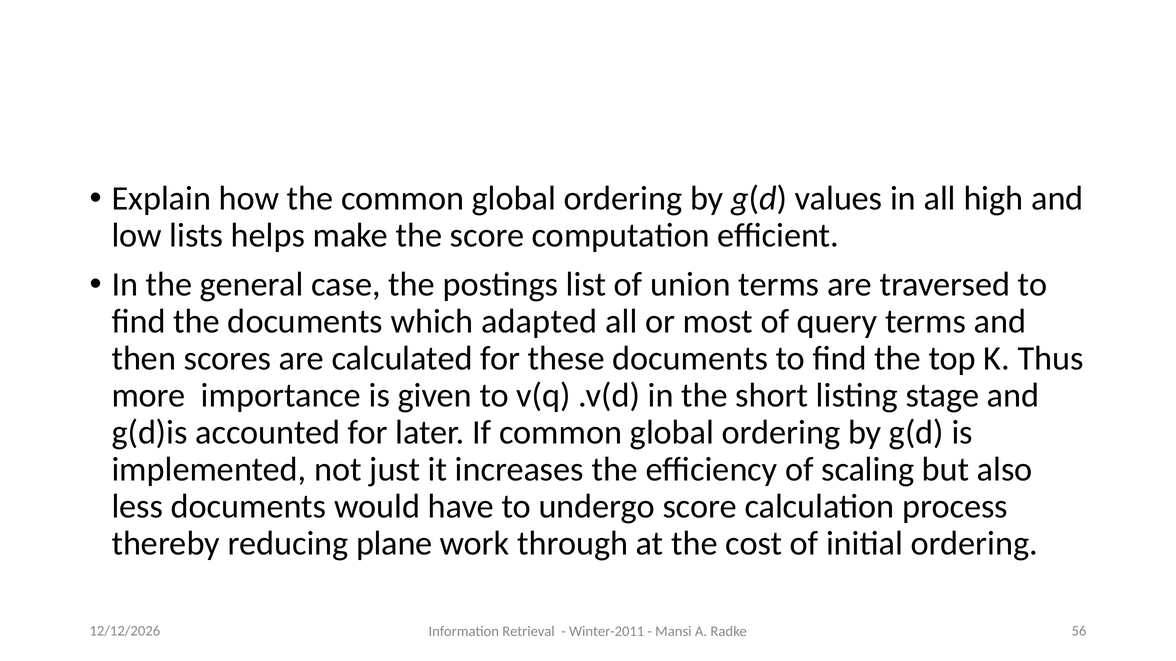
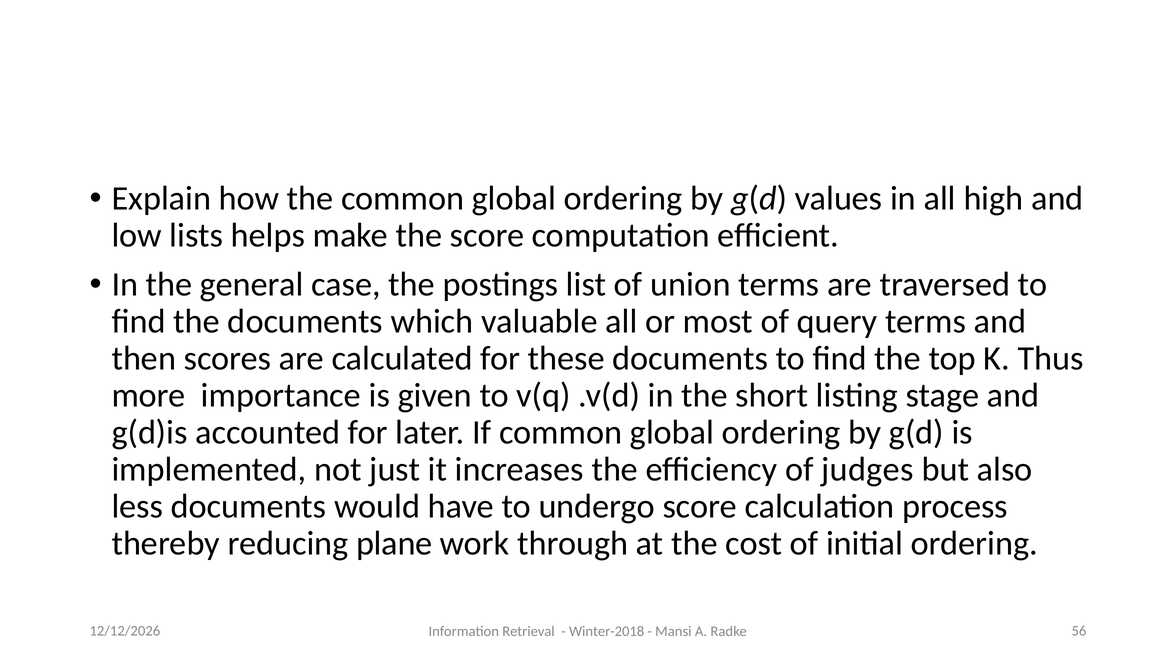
adapted: adapted -> valuable (539, 322)
scaling: scaling -> judges (867, 470)
Winter-2011: Winter-2011 -> Winter-2018 (607, 632)
